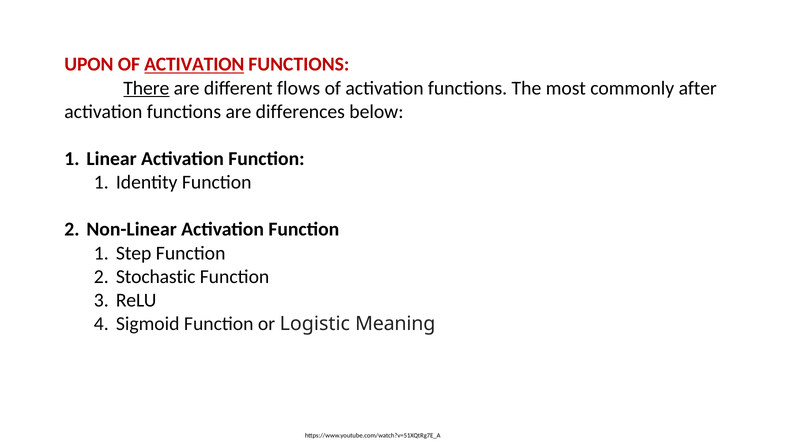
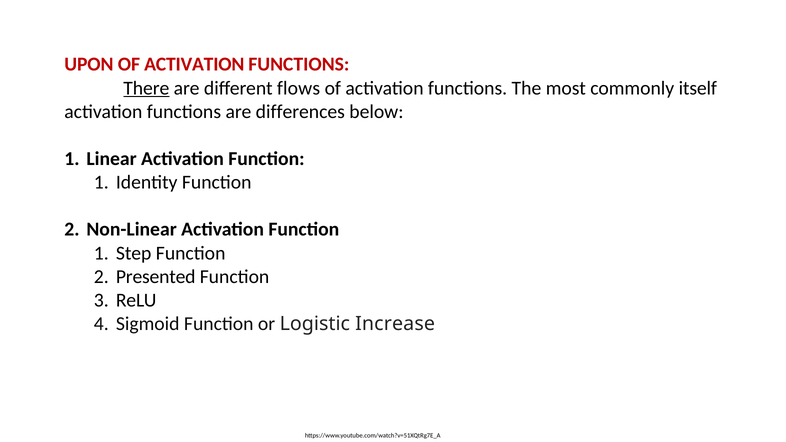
ACTIVATION underline: present -> none (194, 64)
after: after -> itself (698, 88)
Stochastic: Stochastic -> Presented (156, 277)
Meaning: Meaning -> Increase (395, 324)
